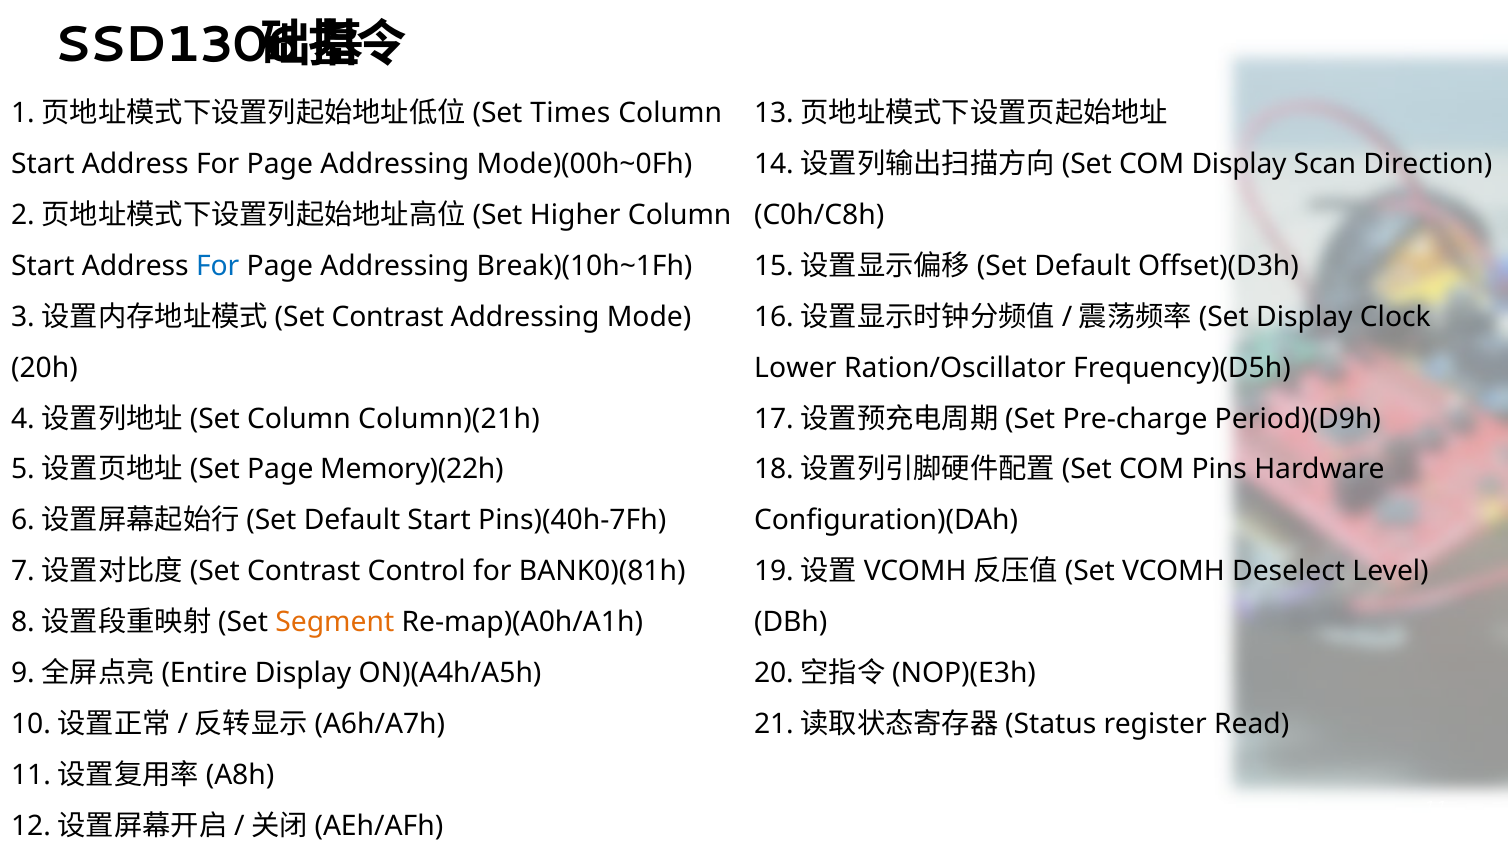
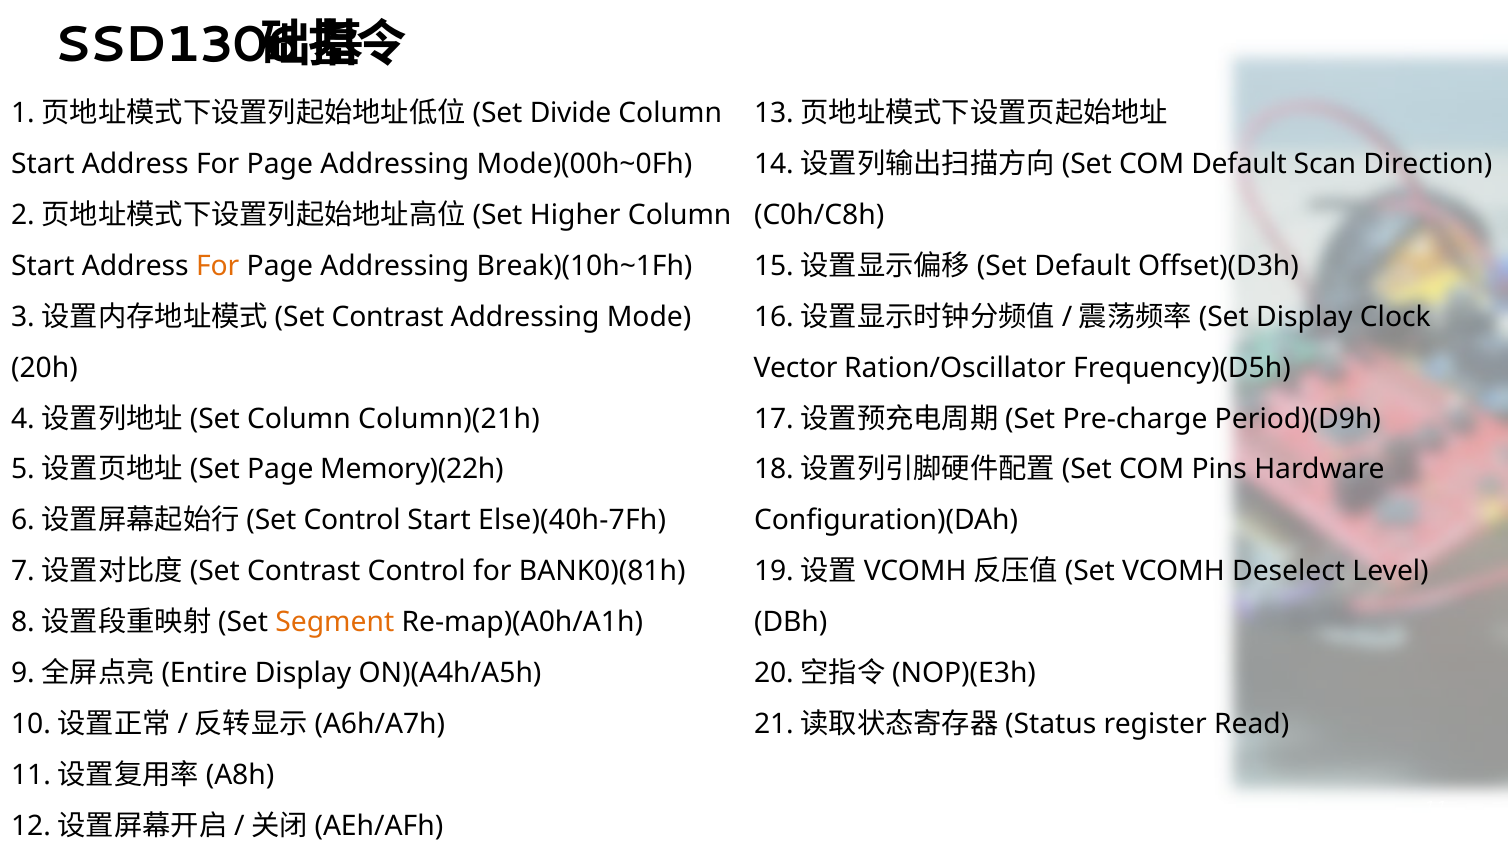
Times: Times -> Divide (571, 113)
COM Display: Display -> Default (1239, 164)
For colour: blue -> orange (218, 266)
Lower: Lower -> Vector (796, 368)
Default: Default -> Control (352, 521)
Pins)(40h-7Fh: Pins)(40h-7Fh -> Else)(40h-7Fh (572, 521)
